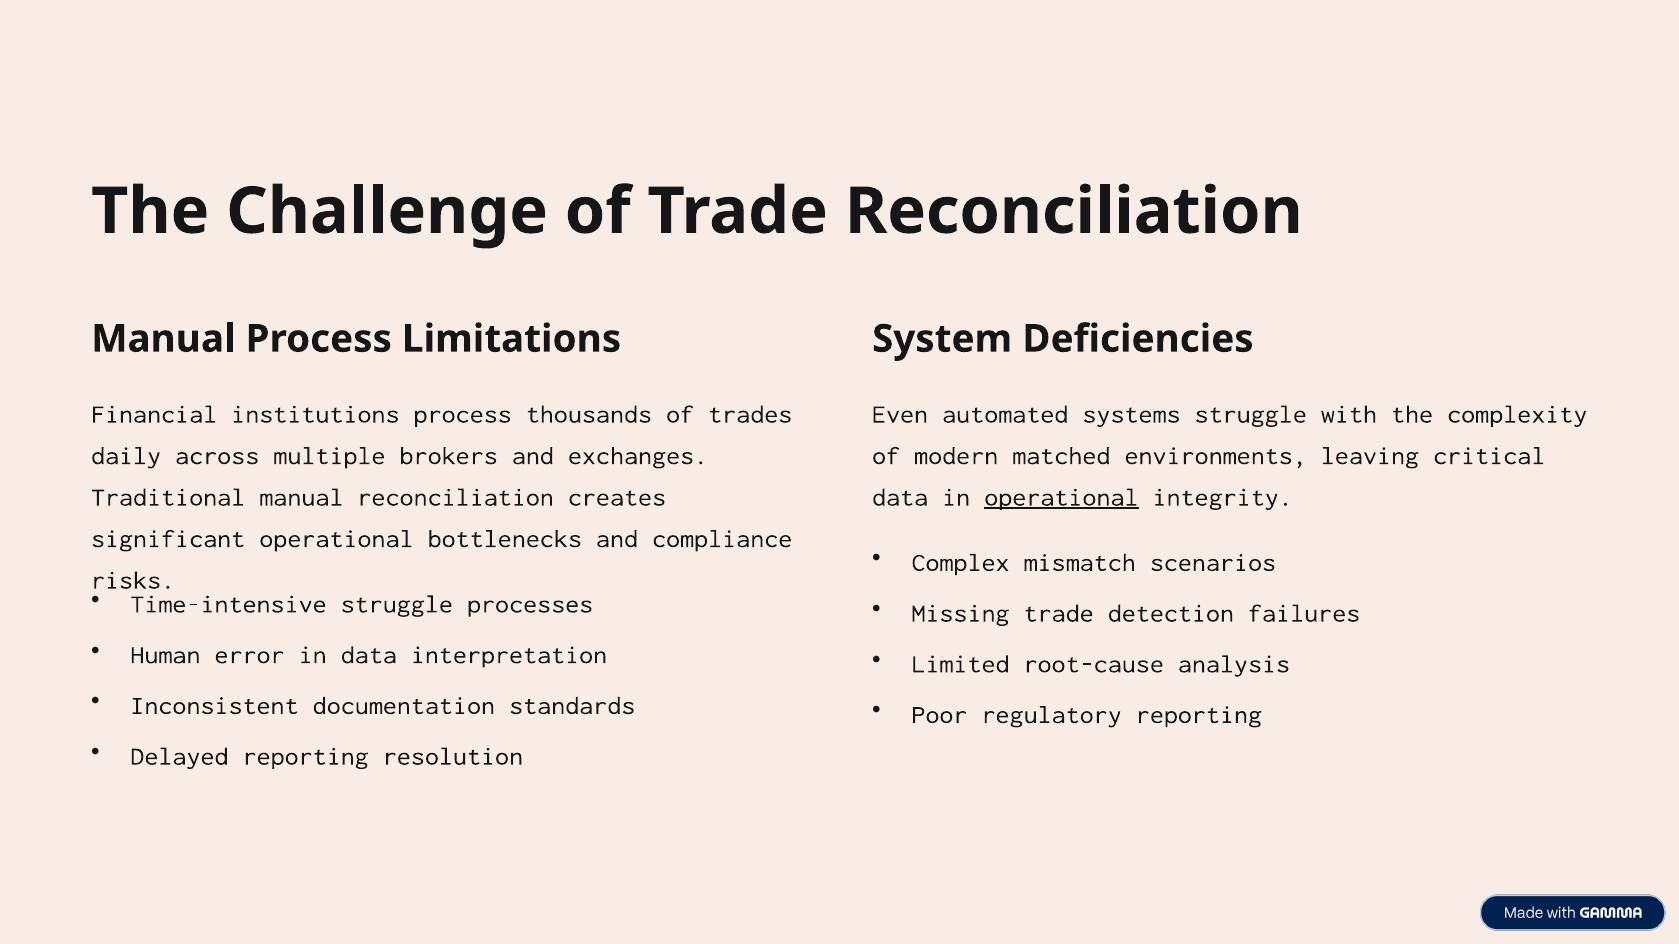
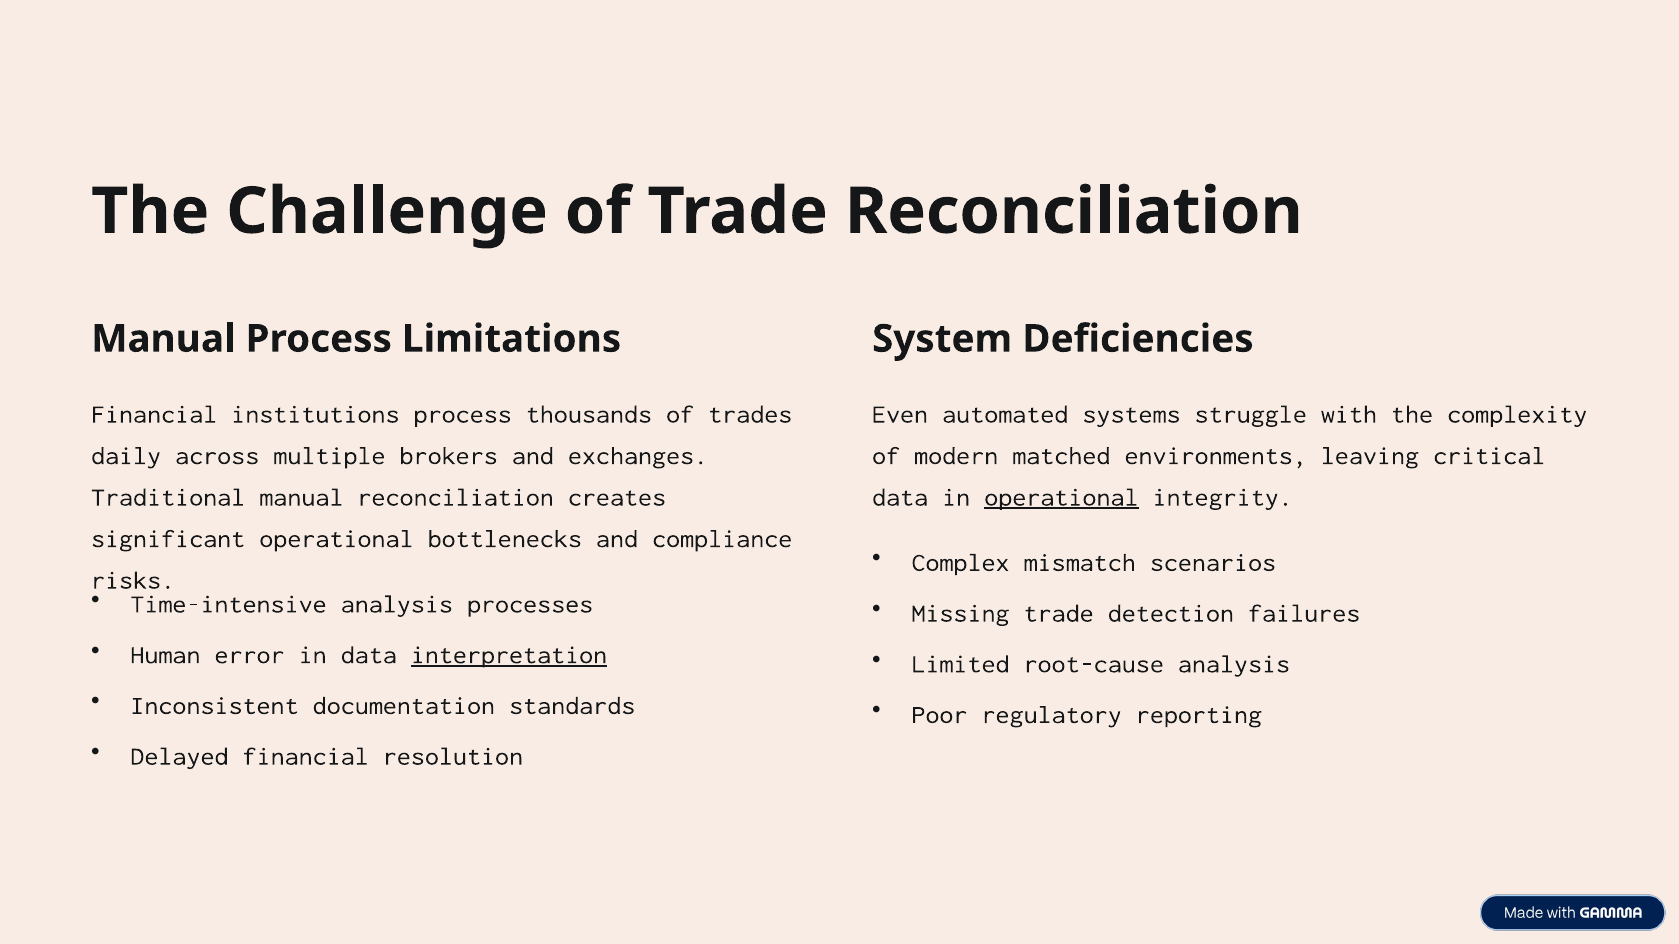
Time-intensive struggle: struggle -> analysis (397, 604)
interpretation underline: none -> present (509, 655)
Delayed reporting: reporting -> financial (306, 757)
